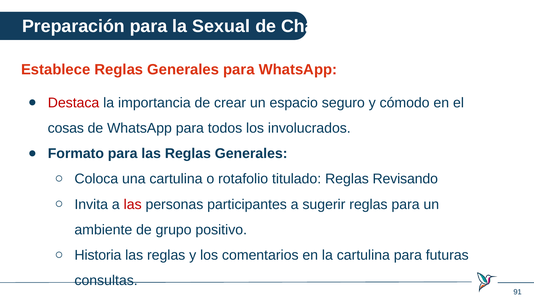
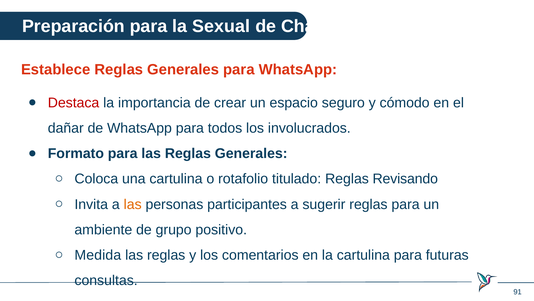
cosas: cosas -> dañar (66, 128)
las colour: red -> orange (133, 204)
Historia: Historia -> Medida (98, 255)
